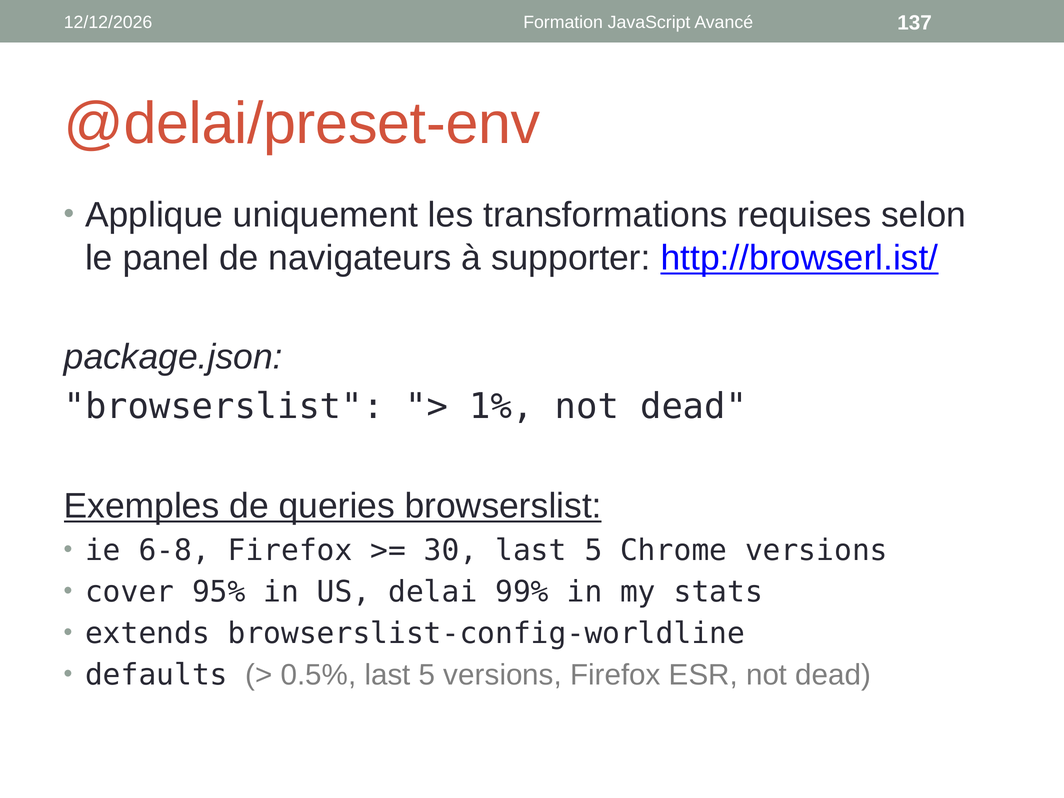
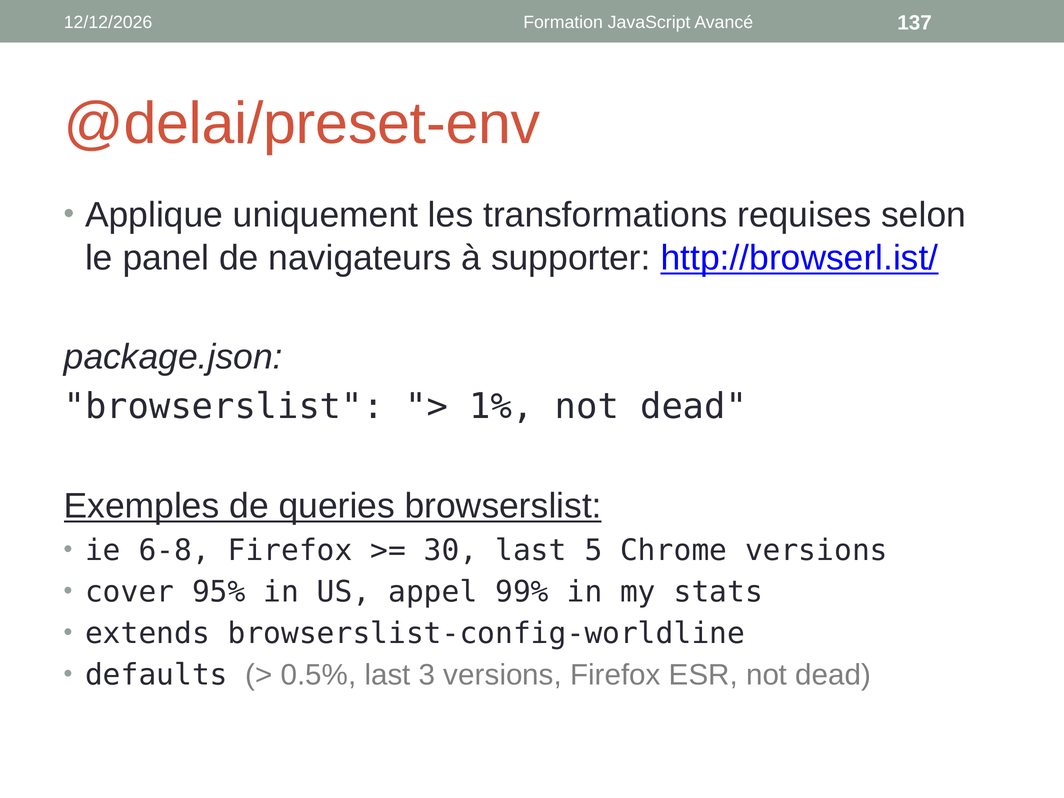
delai: delai -> appel (433, 592)
0.5% last 5: 5 -> 3 (427, 675)
